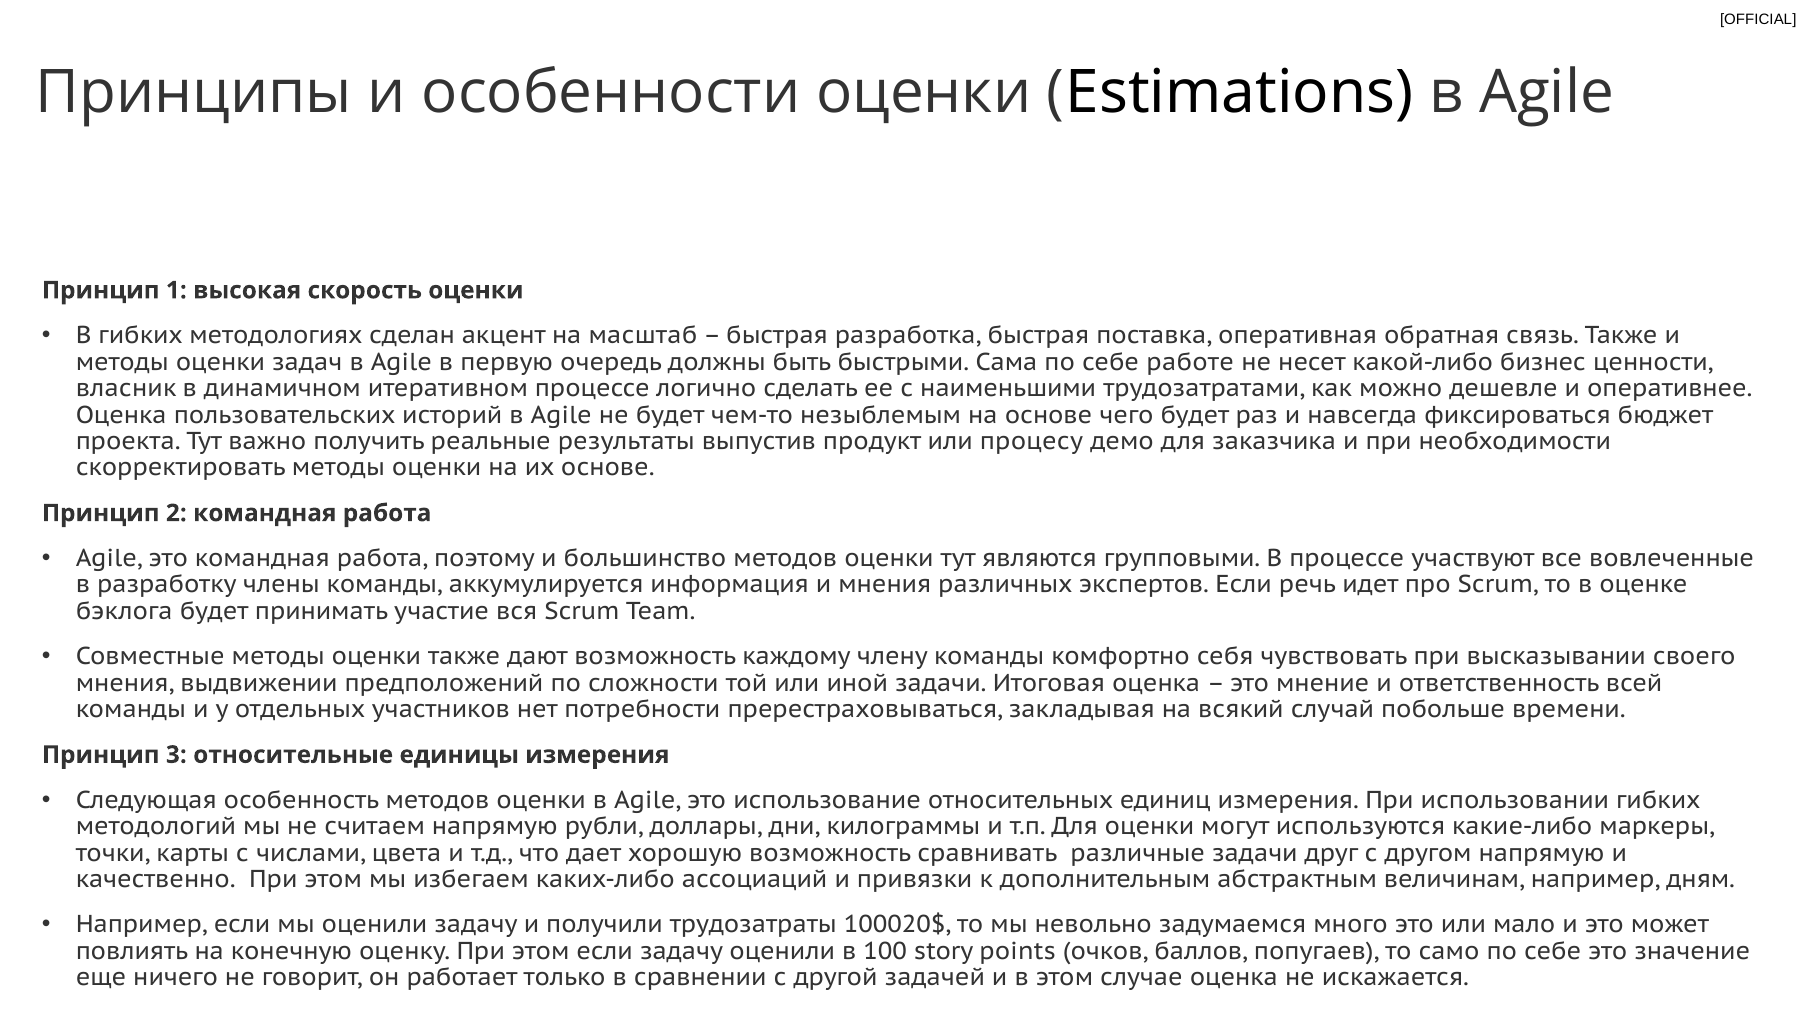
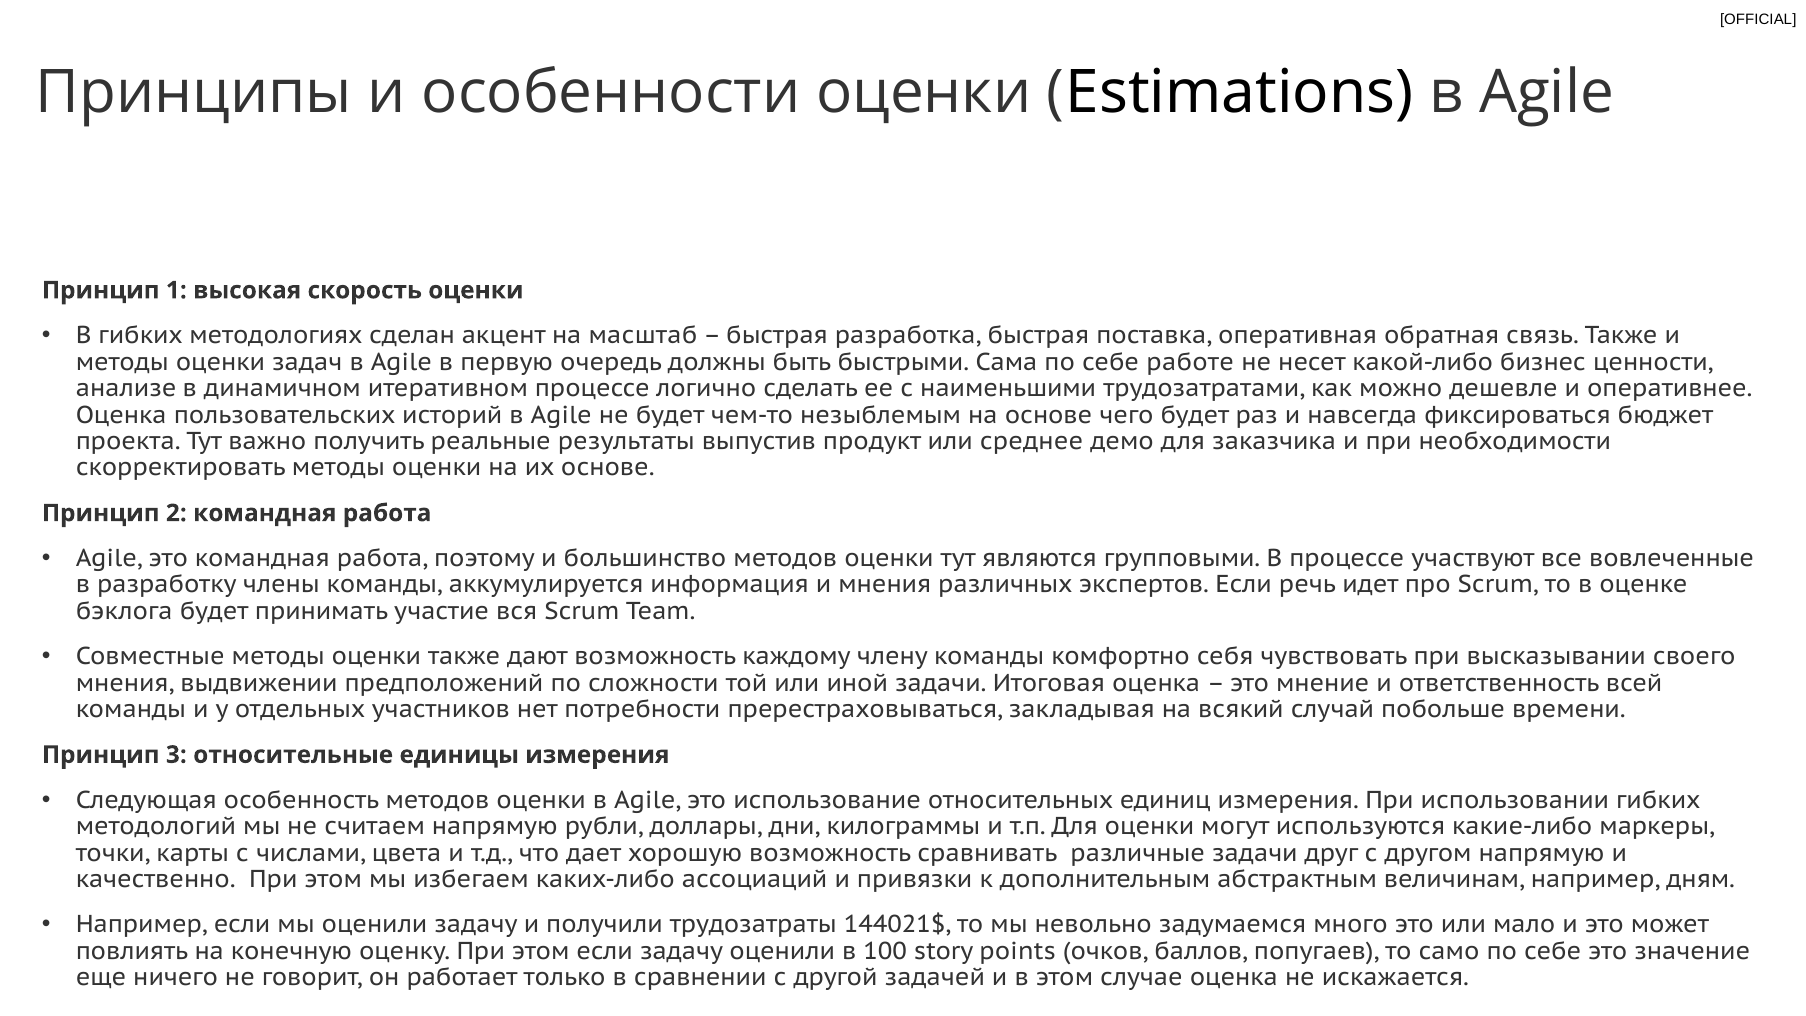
власник: власник -> анализе (126, 388)
процесу: процесу -> среднее (1031, 441)
100020$: 100020$ -> 144021$ (897, 925)
